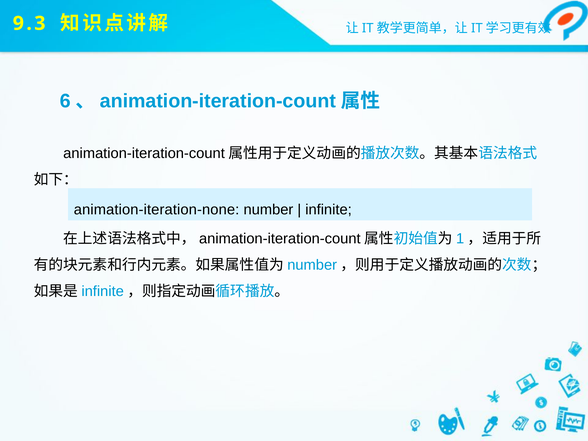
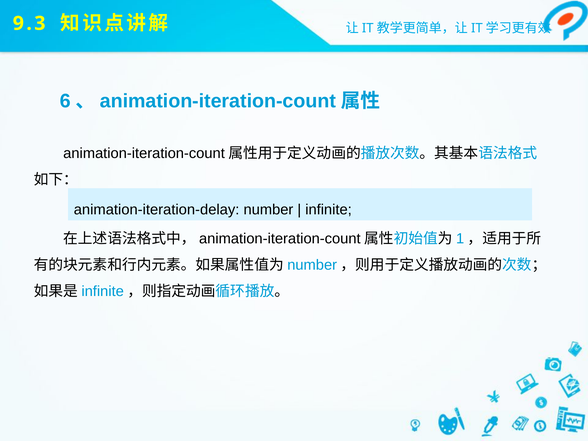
animation-iteration-none: animation-iteration-none -> animation-iteration-delay (157, 210)
